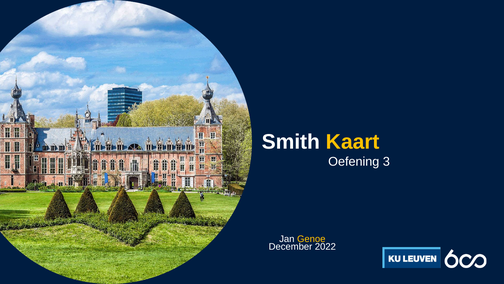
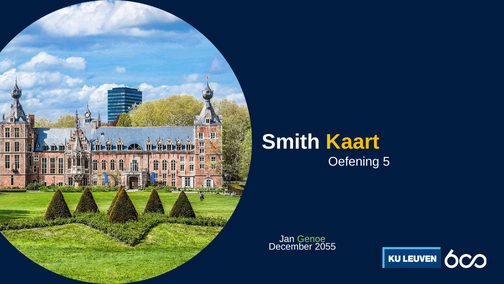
3: 3 -> 5 (386, 161)
Genoe colour: yellow -> light green (311, 239)
2022: 2022 -> 2055 (325, 246)
